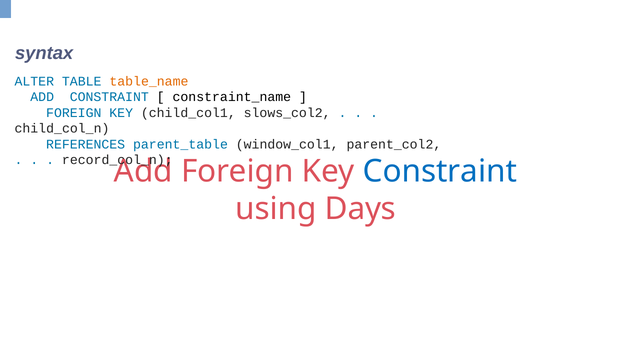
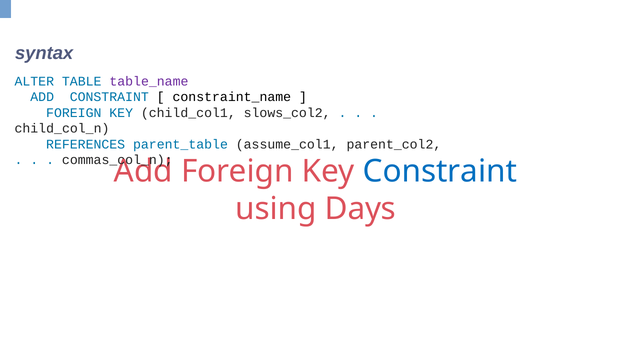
table_name colour: orange -> purple (149, 81)
window_col1: window_col1 -> assume_col1 (287, 144)
record_col_n: record_col_n -> commas_col_n (117, 160)
